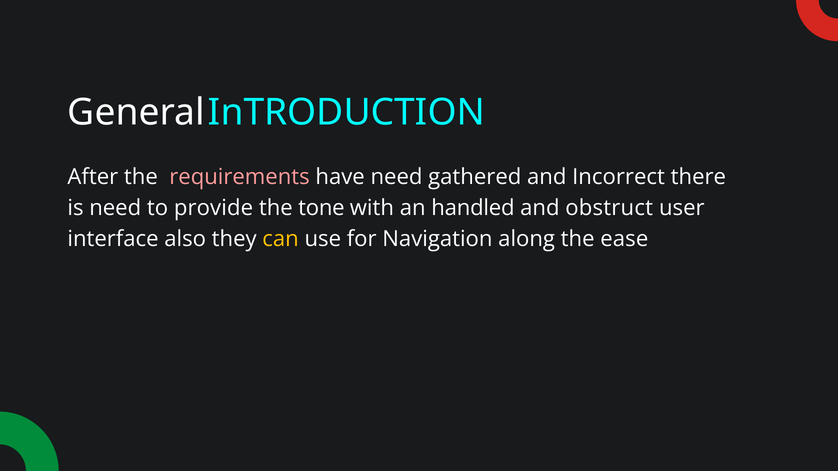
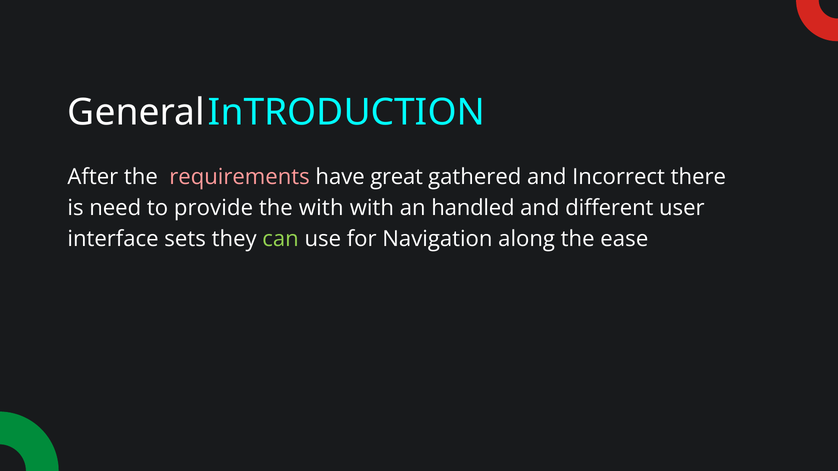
have need: need -> great (397, 177)
the tone: tone -> with (321, 208)
obstruct: obstruct -> different (609, 208)
also: also -> sets (185, 239)
can colour: yellow -> light green (281, 239)
